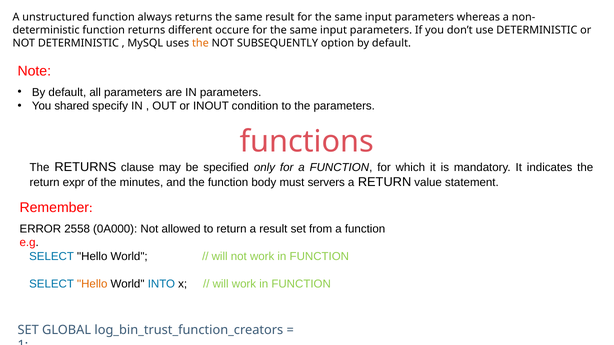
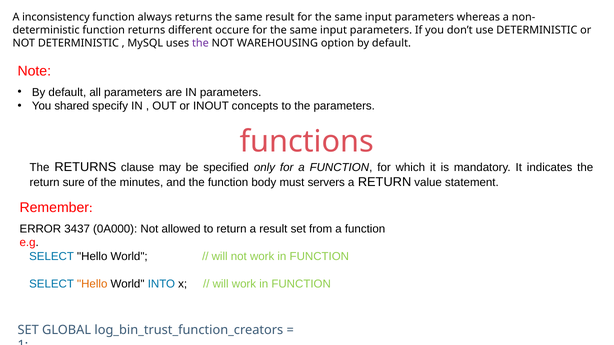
unstructured: unstructured -> inconsistency (56, 17)
the colour: orange -> purple (200, 43)
SUBSEQUENTLY: SUBSEQUENTLY -> WAREHOUSING (277, 43)
condition: condition -> concepts (255, 106)
expr: expr -> sure (74, 183)
2558: 2558 -> 3437 (77, 229)
